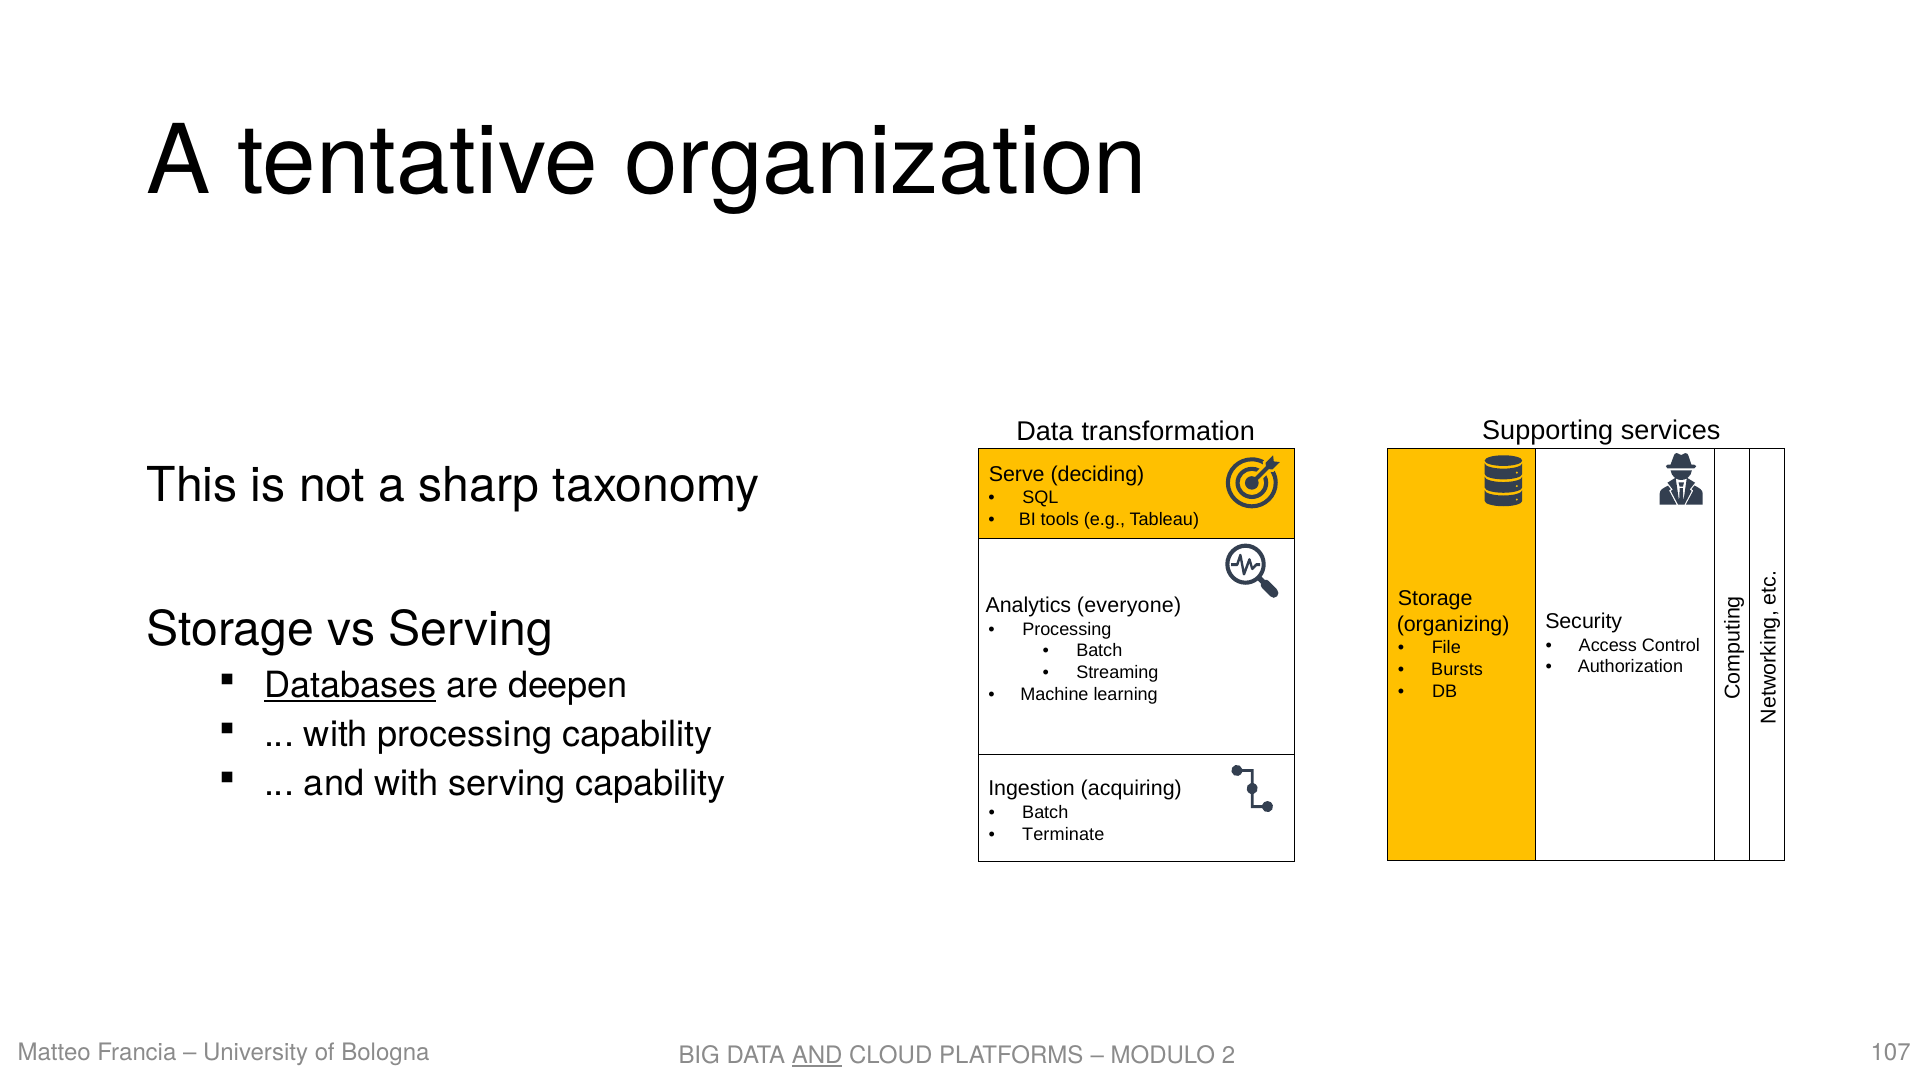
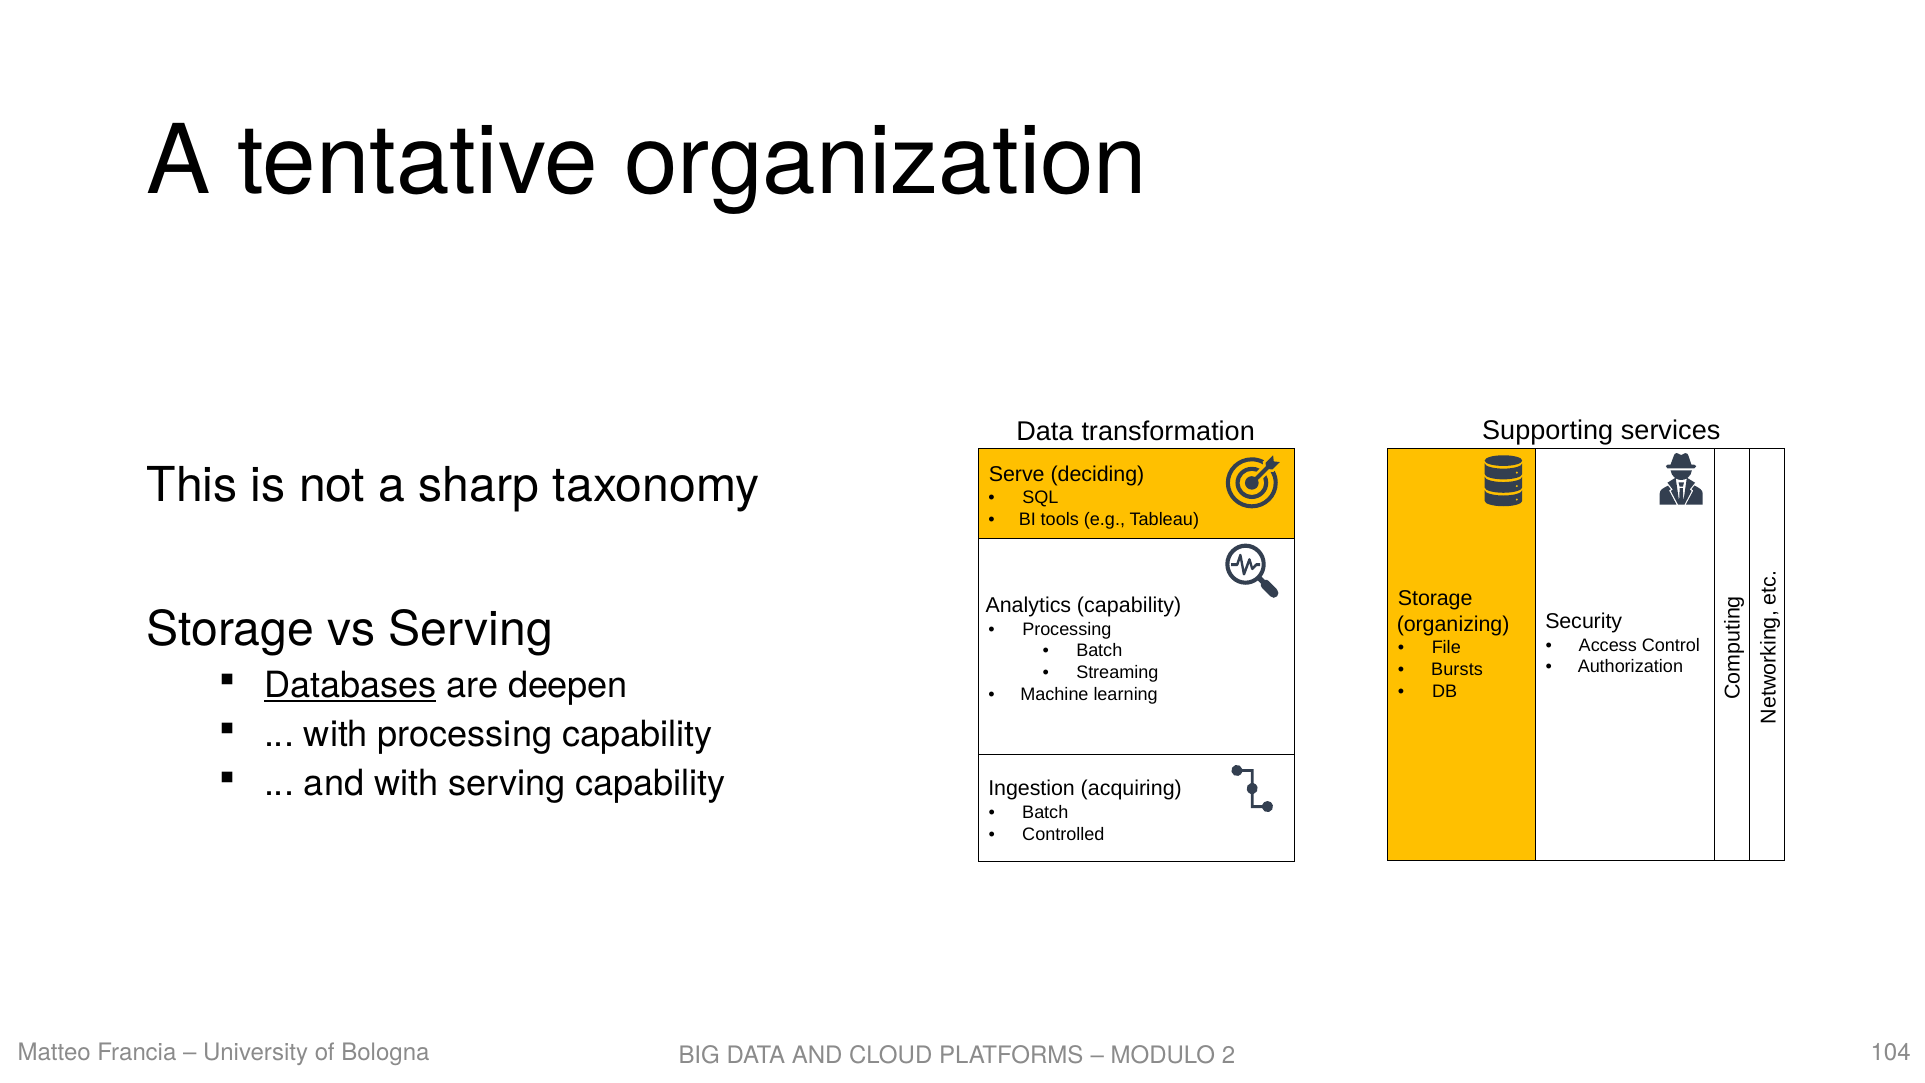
Analytics everyone: everyone -> capability (1129, 605)
Terminate: Terminate -> Controlled (1063, 834)
107: 107 -> 104 (1891, 1053)
AND underline: present -> none (817, 1056)
